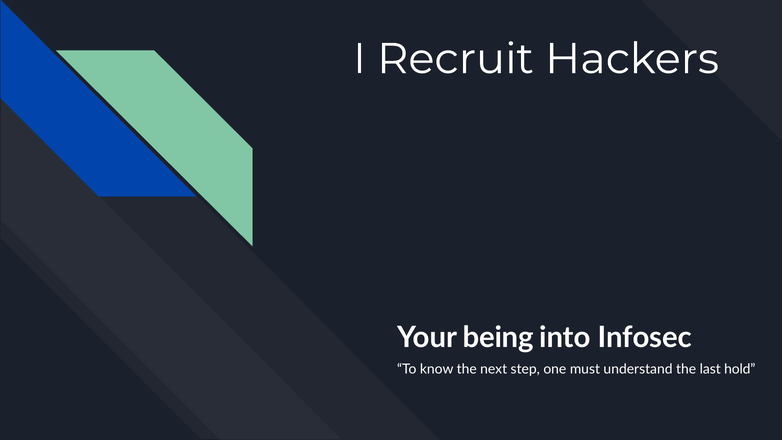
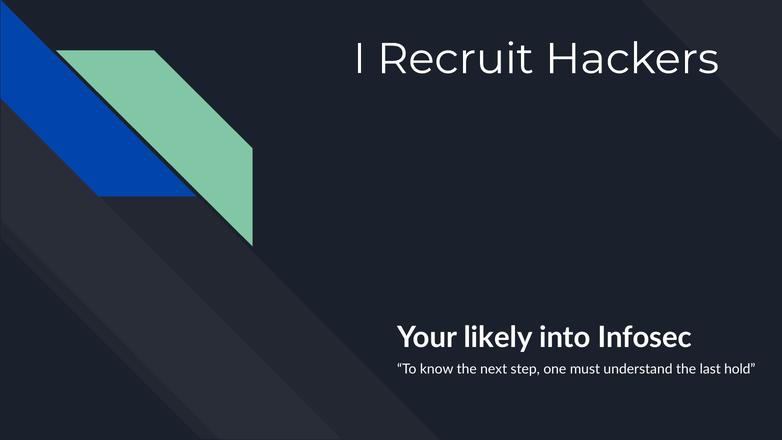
being: being -> likely (498, 338)
